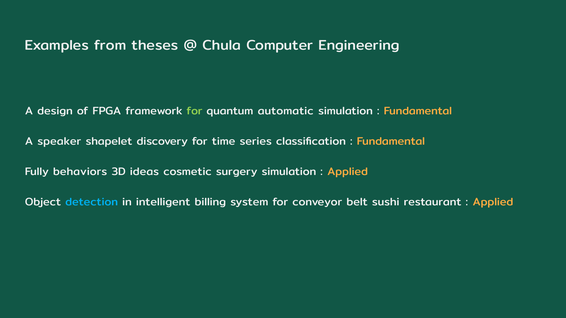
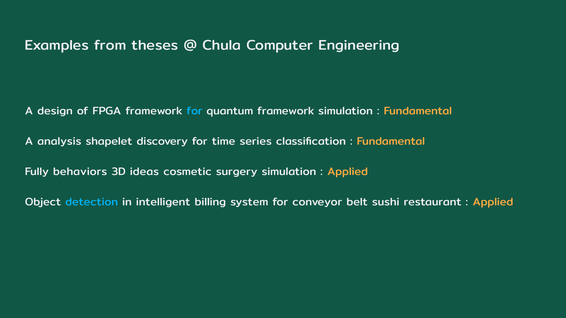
for colour: light green -> light blue (195, 111)
quantum automatic: automatic -> framework (286, 111)
speaker: speaker -> analysis (59, 141)
